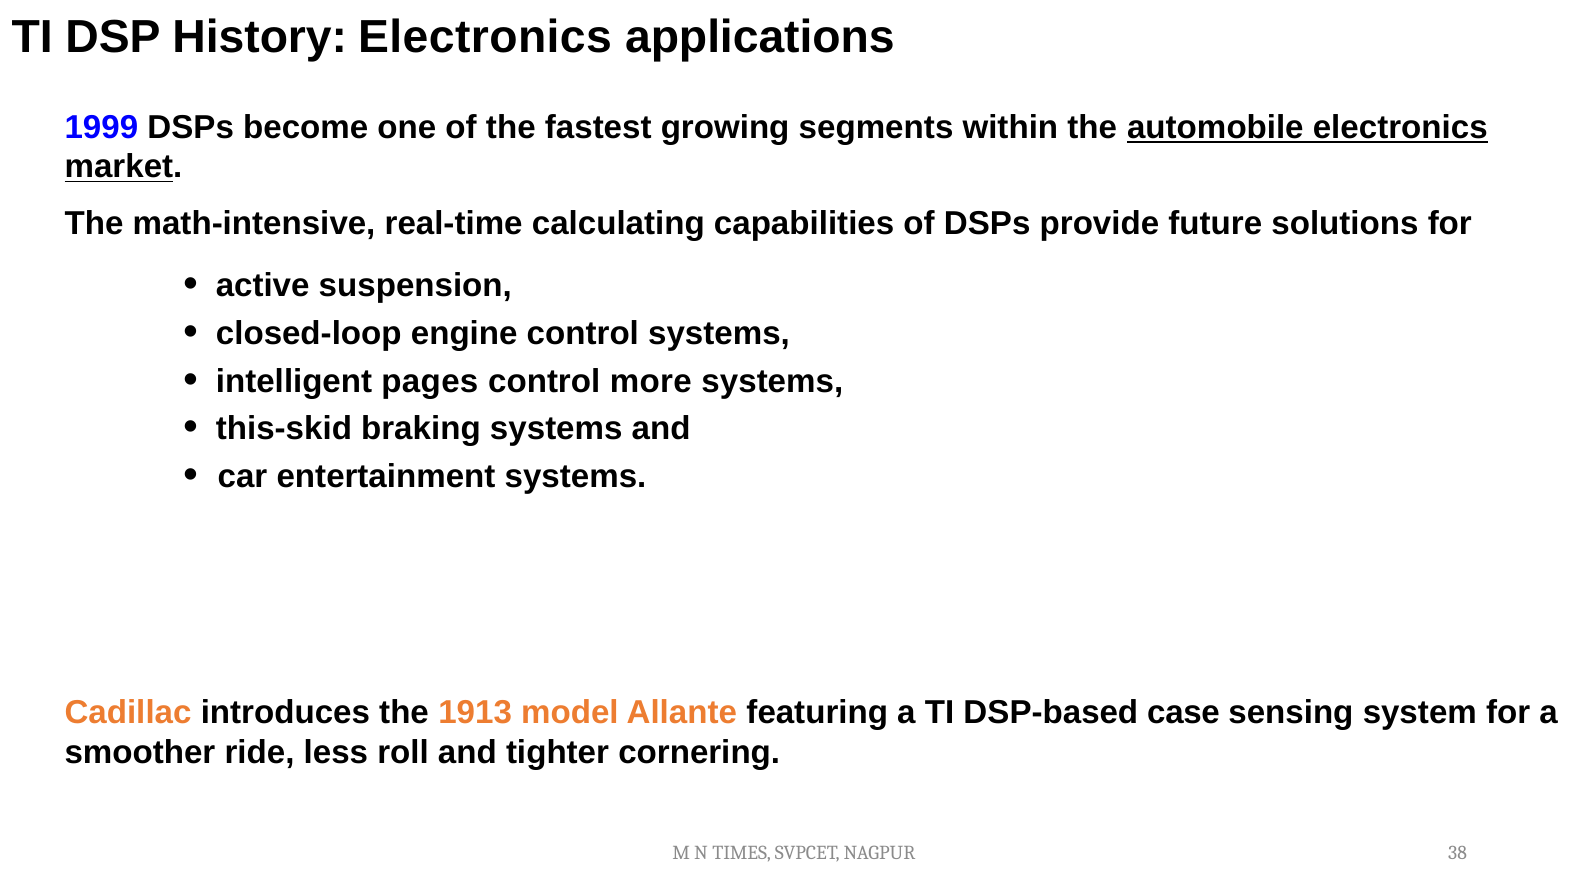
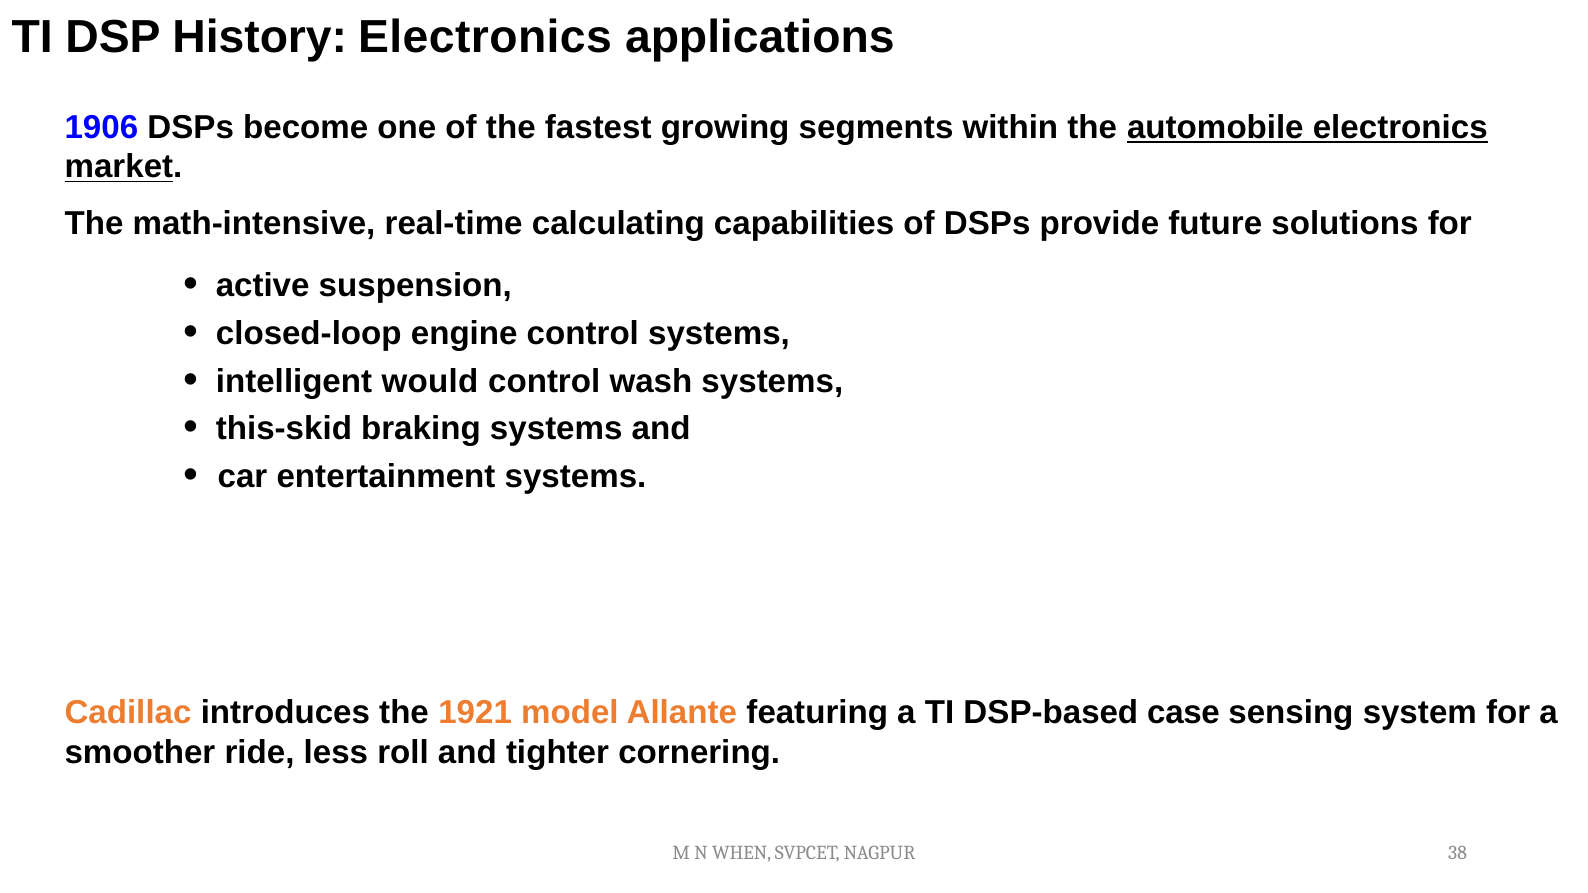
1999: 1999 -> 1906 (101, 127)
pages: pages -> would (430, 381)
more: more -> wash (651, 381)
1913: 1913 -> 1921 (475, 713)
TIMES: TIMES -> WHEN (742, 853)
